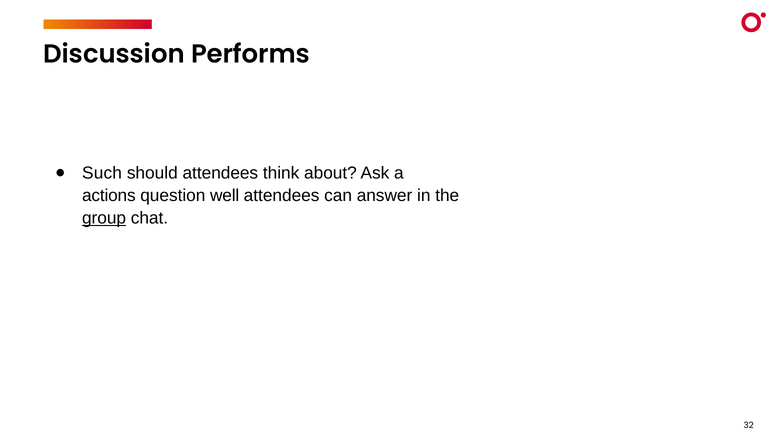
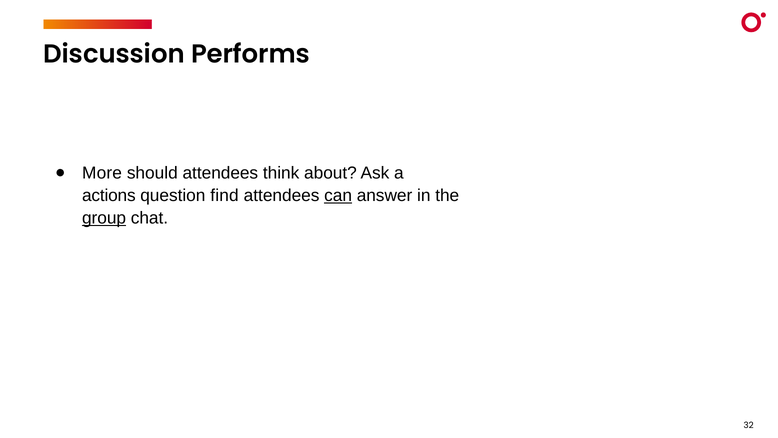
Such: Such -> More (102, 173)
well: well -> find (224, 195)
can underline: none -> present (338, 195)
